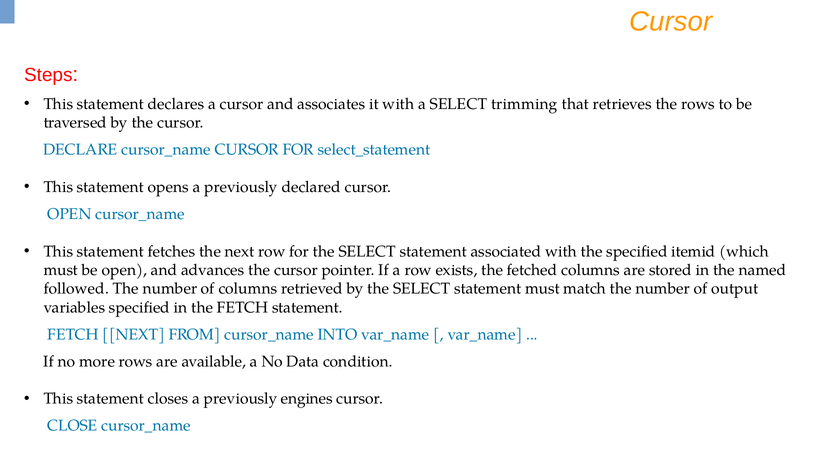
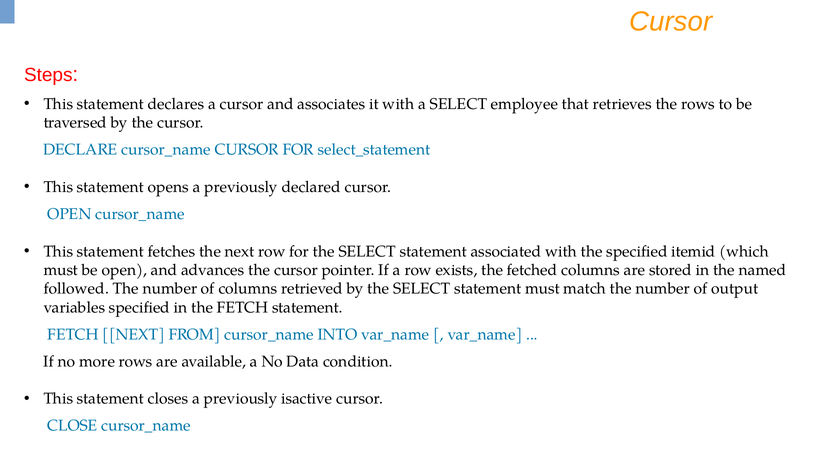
trimming: trimming -> employee (524, 104)
engines: engines -> isactive (307, 399)
